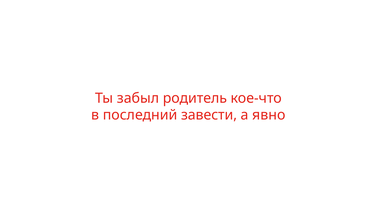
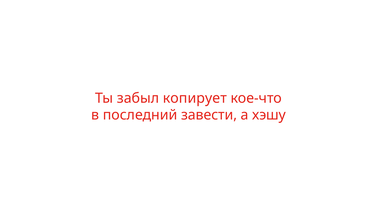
родитель: родитель -> копирует (195, 98)
явно: явно -> хэшу (269, 115)
